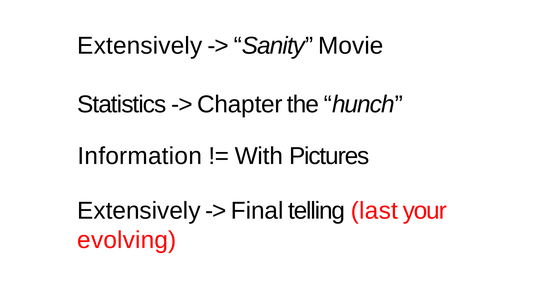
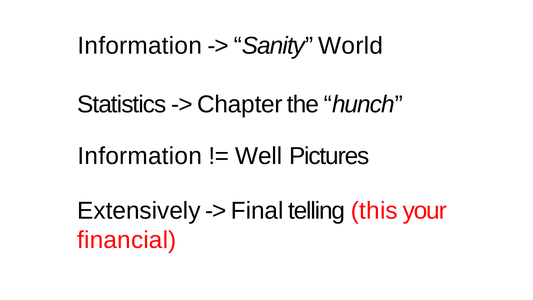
Extensively: Extensively -> Information (140, 46)
Movie: Movie -> World (351, 46)
With: With -> Well (259, 156)
last: last -> this (374, 211)
evolving: evolving -> financial (127, 240)
